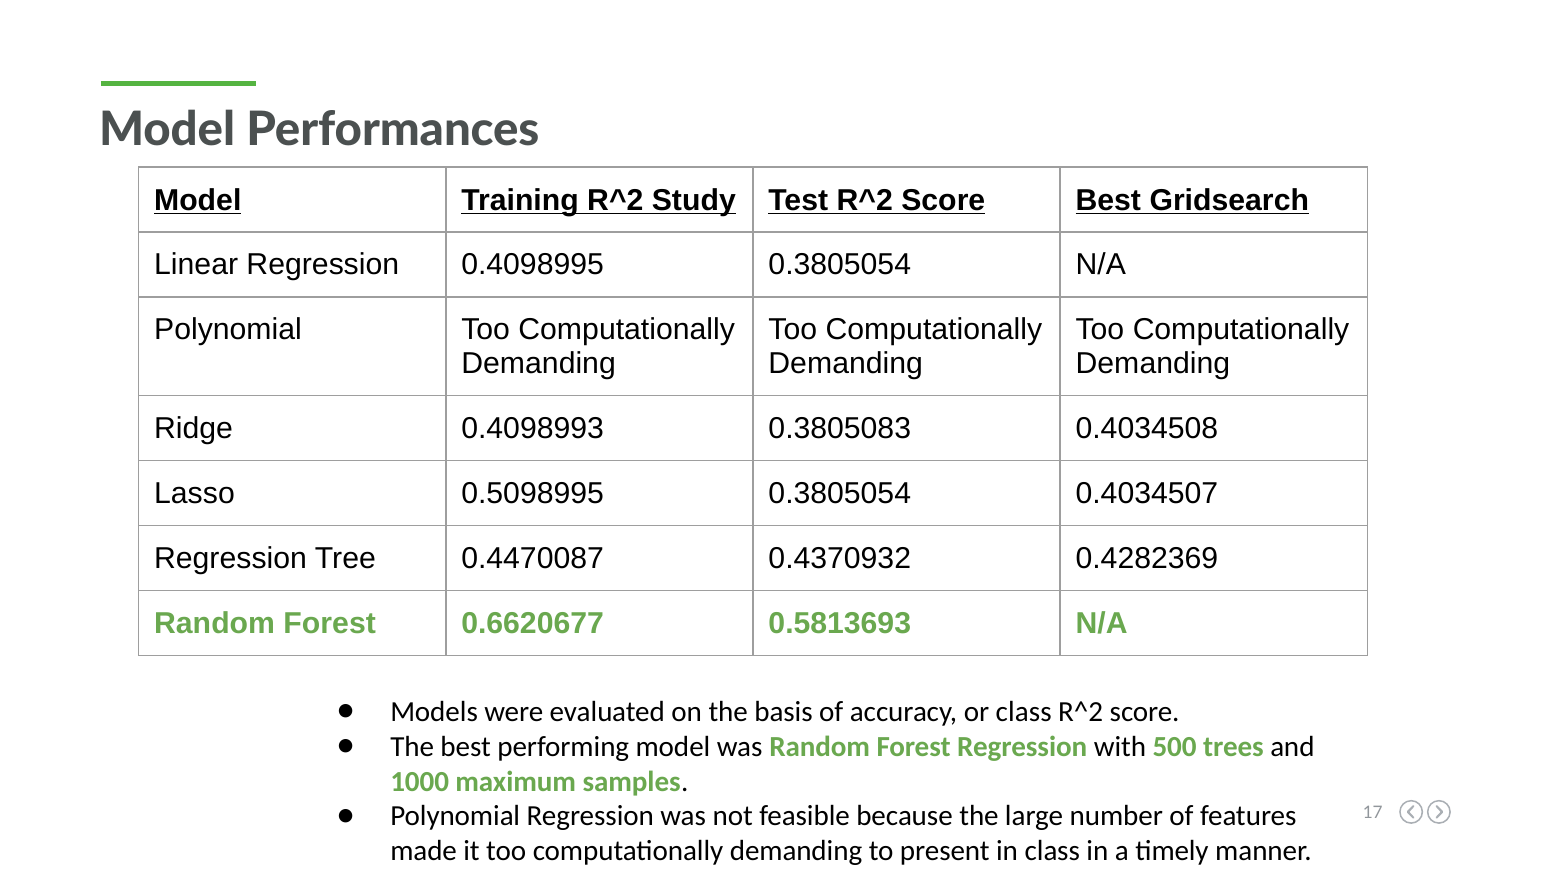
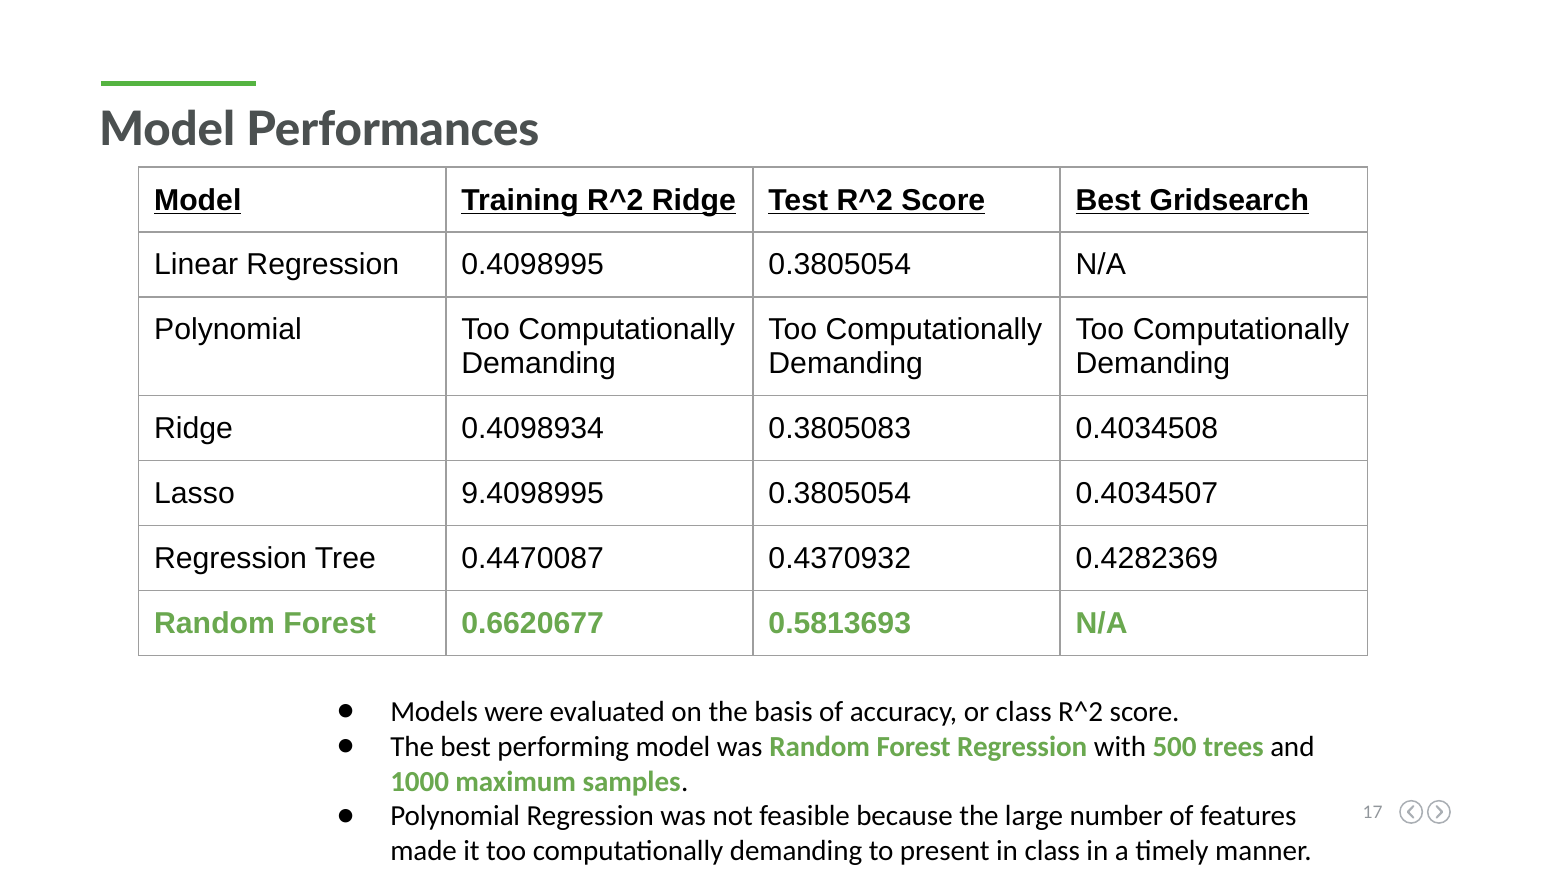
R^2 Study: Study -> Ridge (694, 200)
0.4098993: 0.4098993 -> 0.4098934 (533, 429)
0.5098995: 0.5098995 -> 9.4098995 (533, 494)
